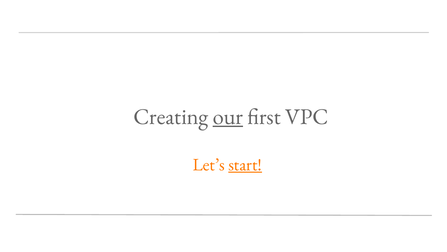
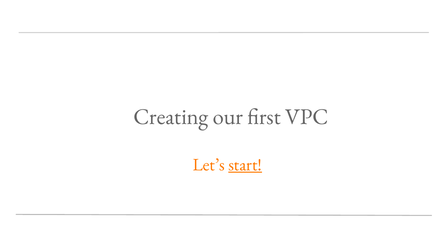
our underline: present -> none (228, 116)
